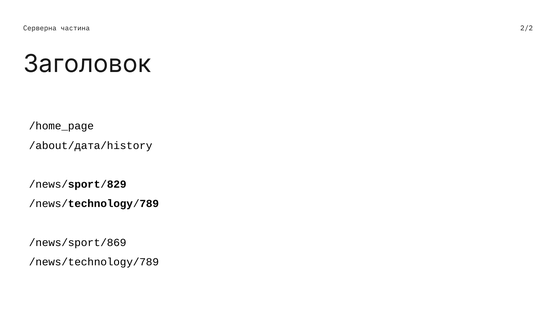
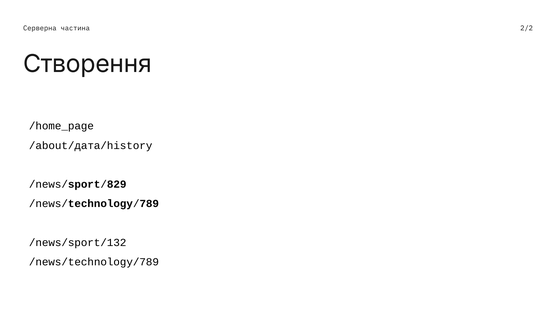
Заголовок: Заголовок -> Створення (88, 64)
/news/sport/869: /news/sport/869 -> /news/sport/132 (78, 243)
